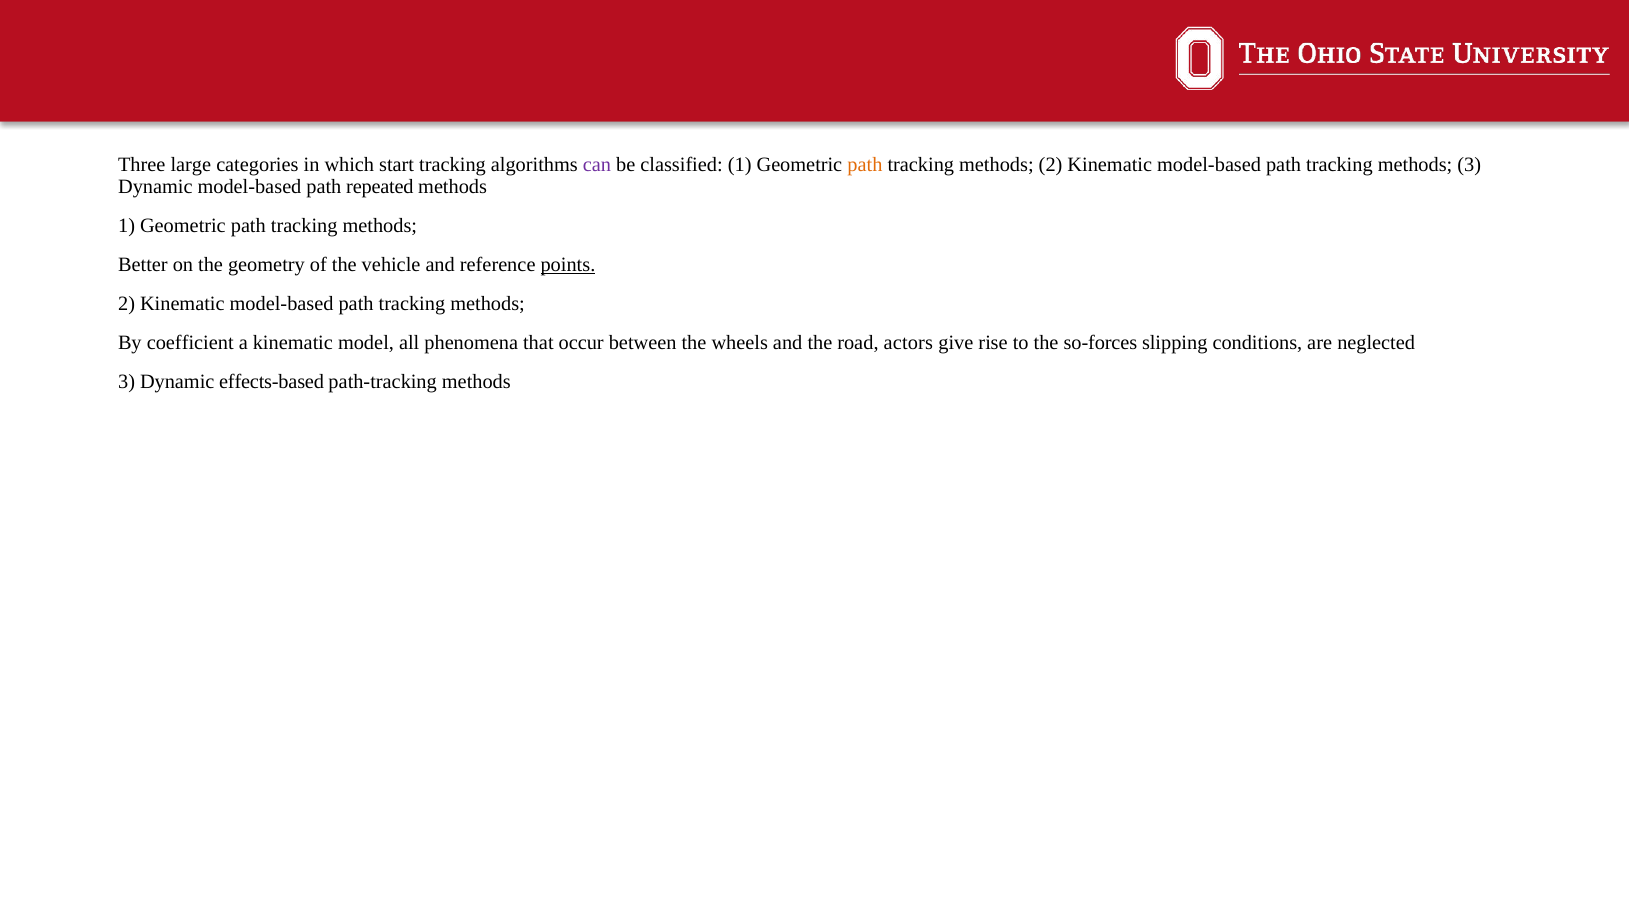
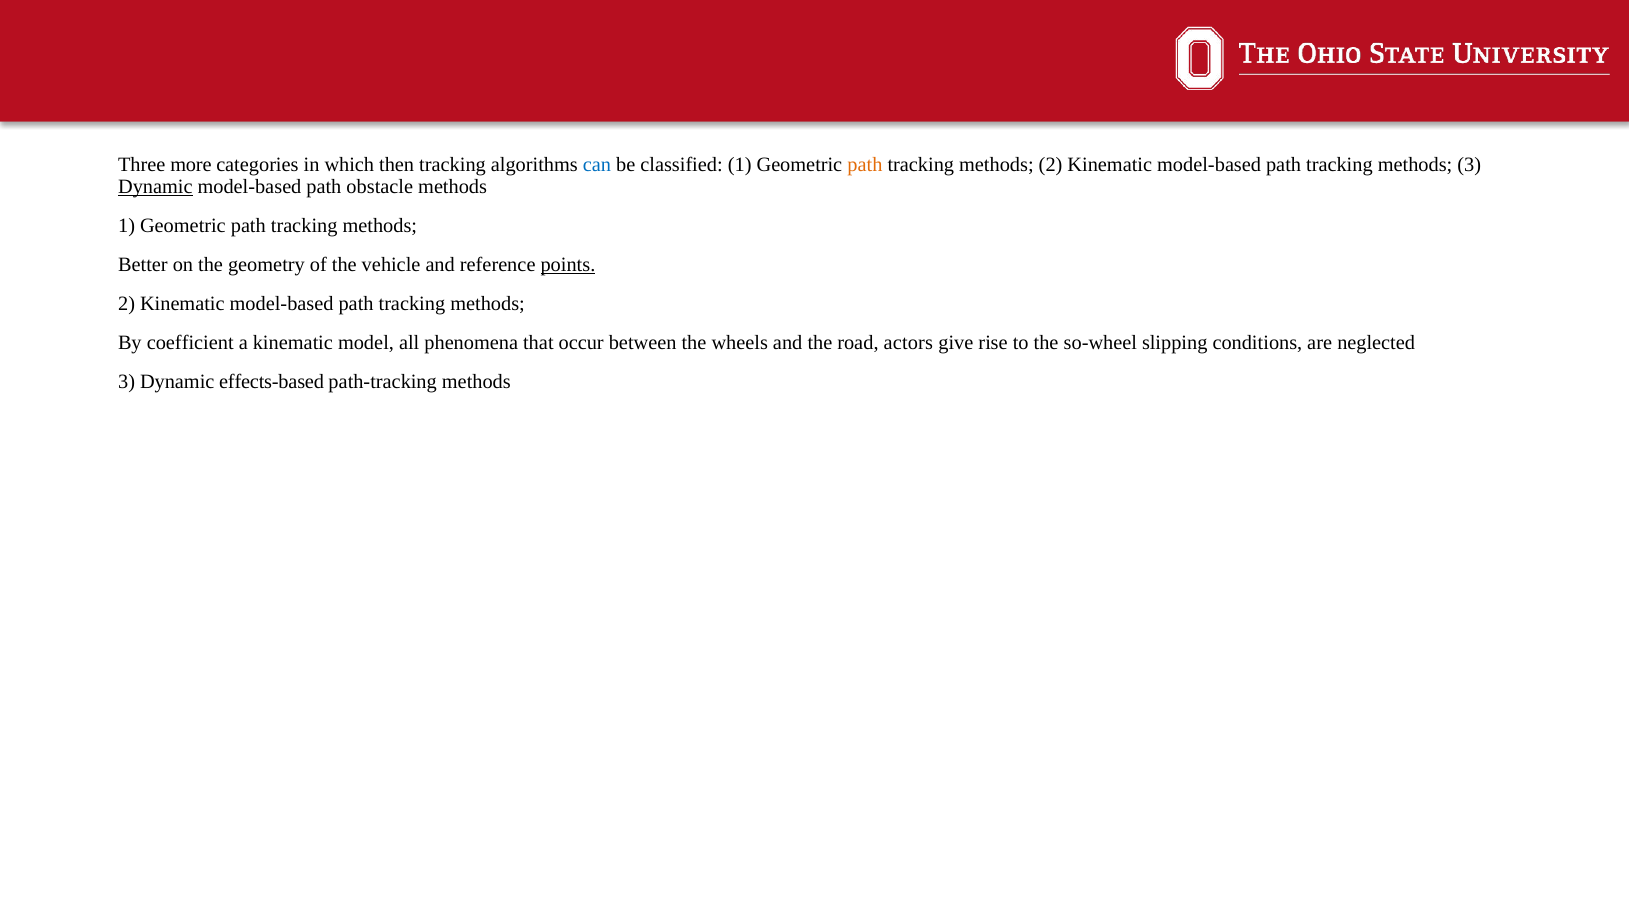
large: large -> more (191, 165)
start: start -> then (397, 165)
can colour: purple -> blue (597, 165)
Dynamic underline: none -> present (155, 187)
repeated: repeated -> obstacle (380, 187)
so-forces: so-forces -> so-wheel (1100, 343)
